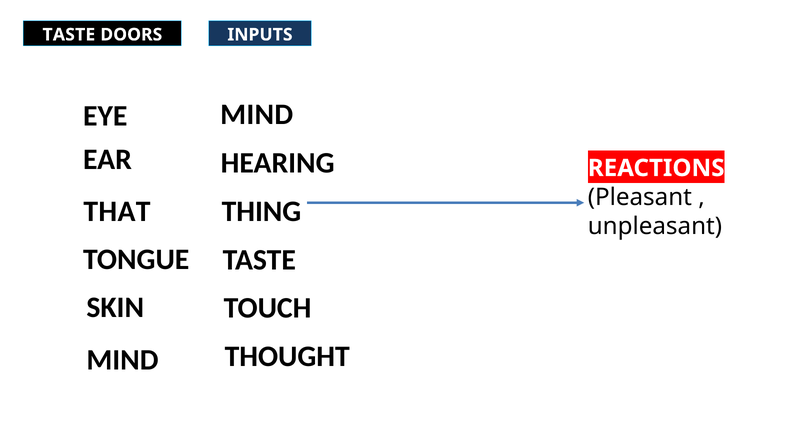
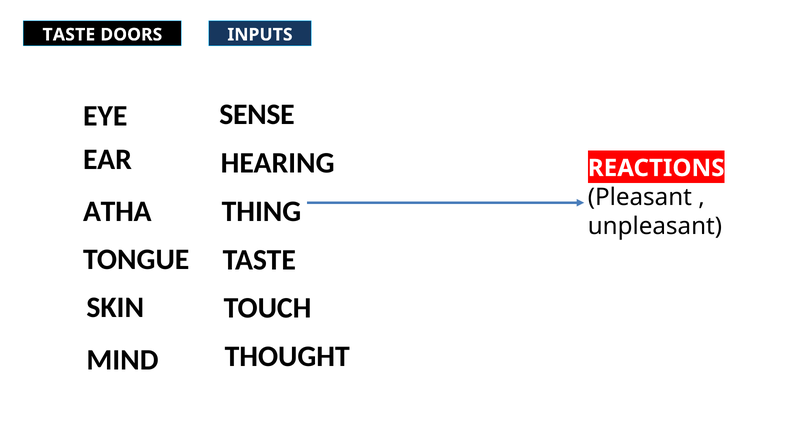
MIND: MIND -> SENSE (257, 115)
THAT: THAT -> ATHA (117, 212)
